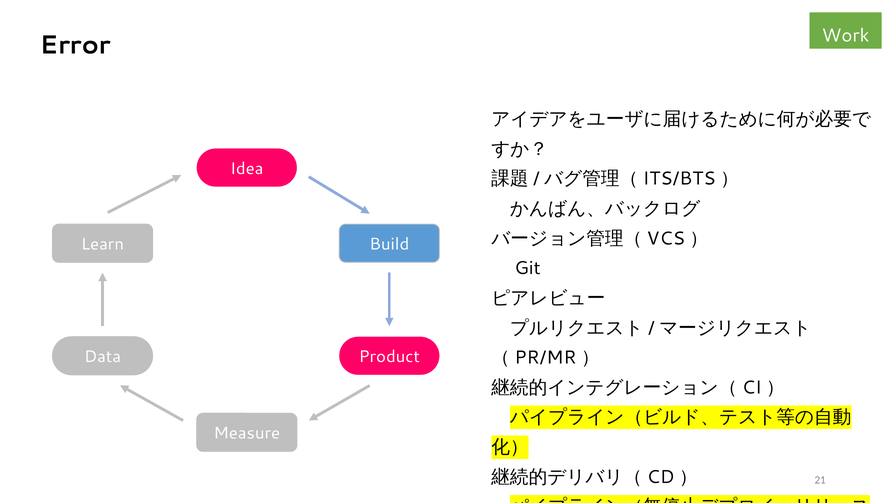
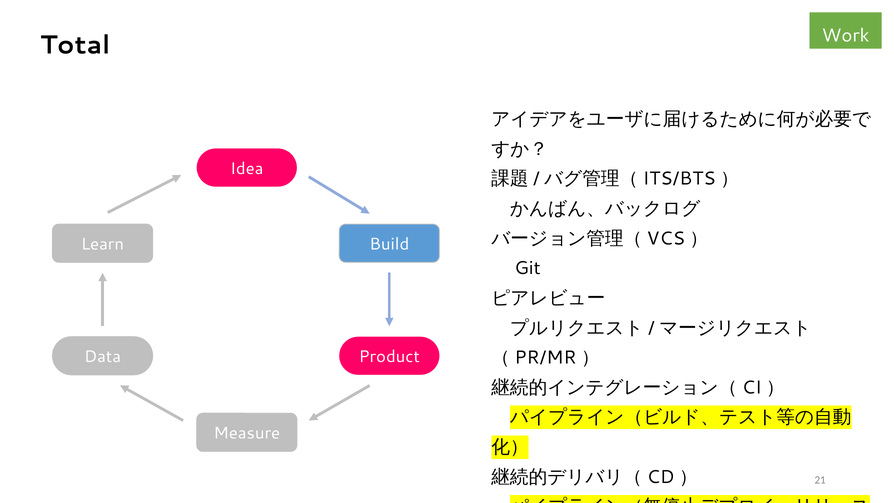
Error: Error -> Total (75, 45)
